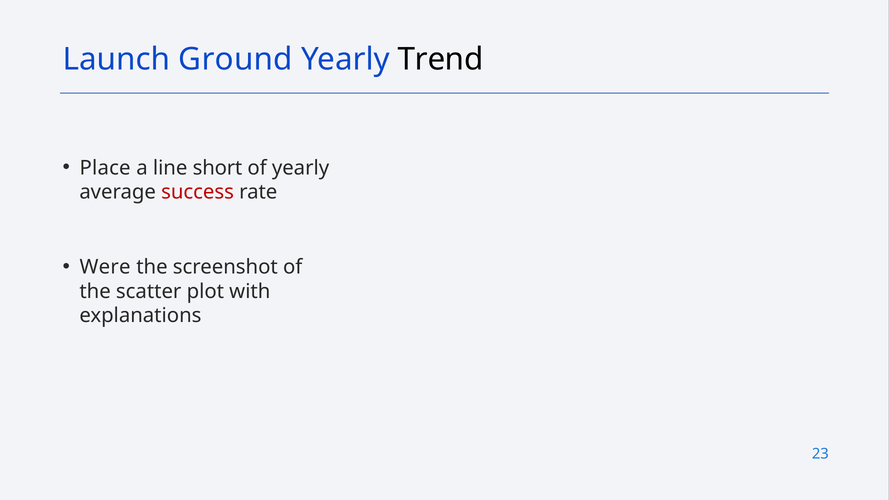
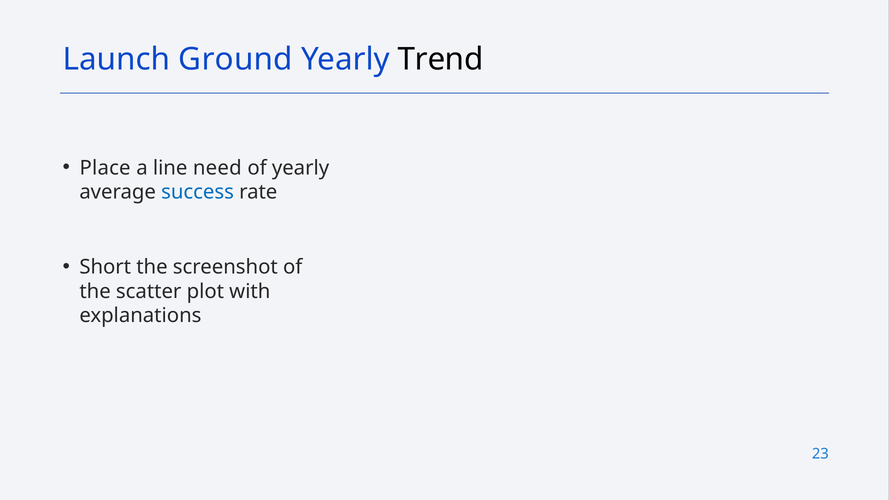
short: short -> need (217, 168)
success colour: red -> blue (198, 192)
Were: Were -> Short (105, 267)
